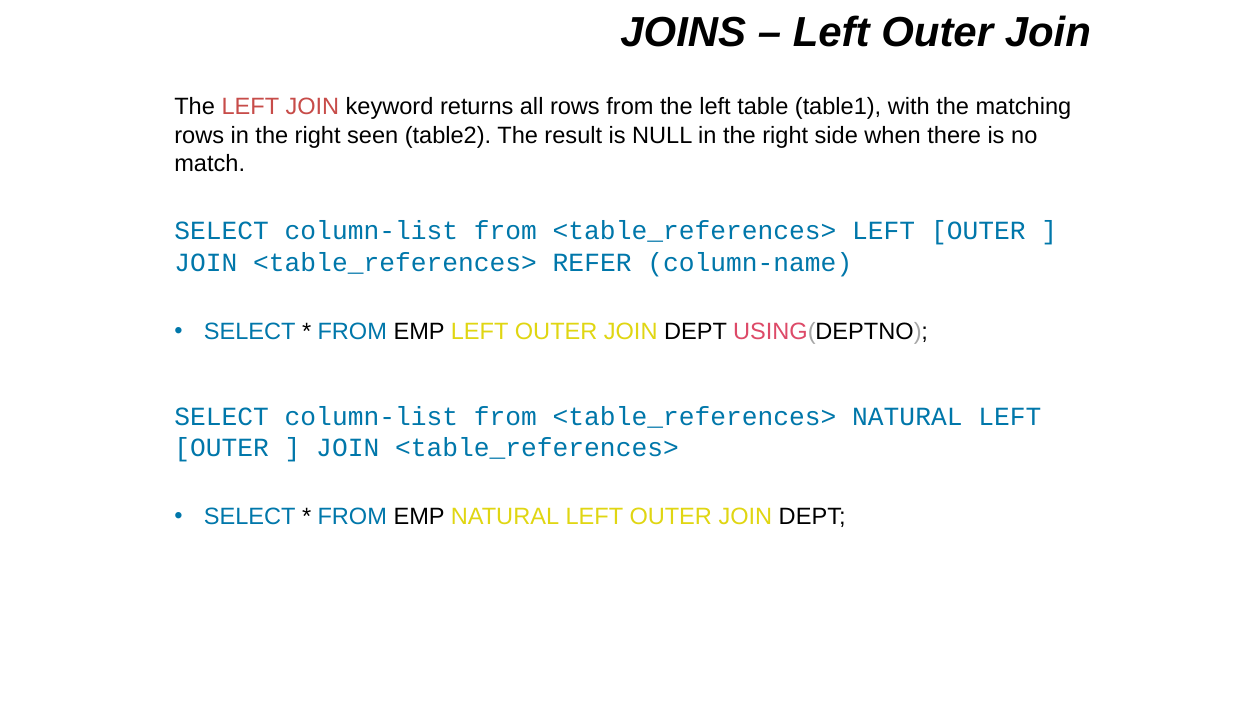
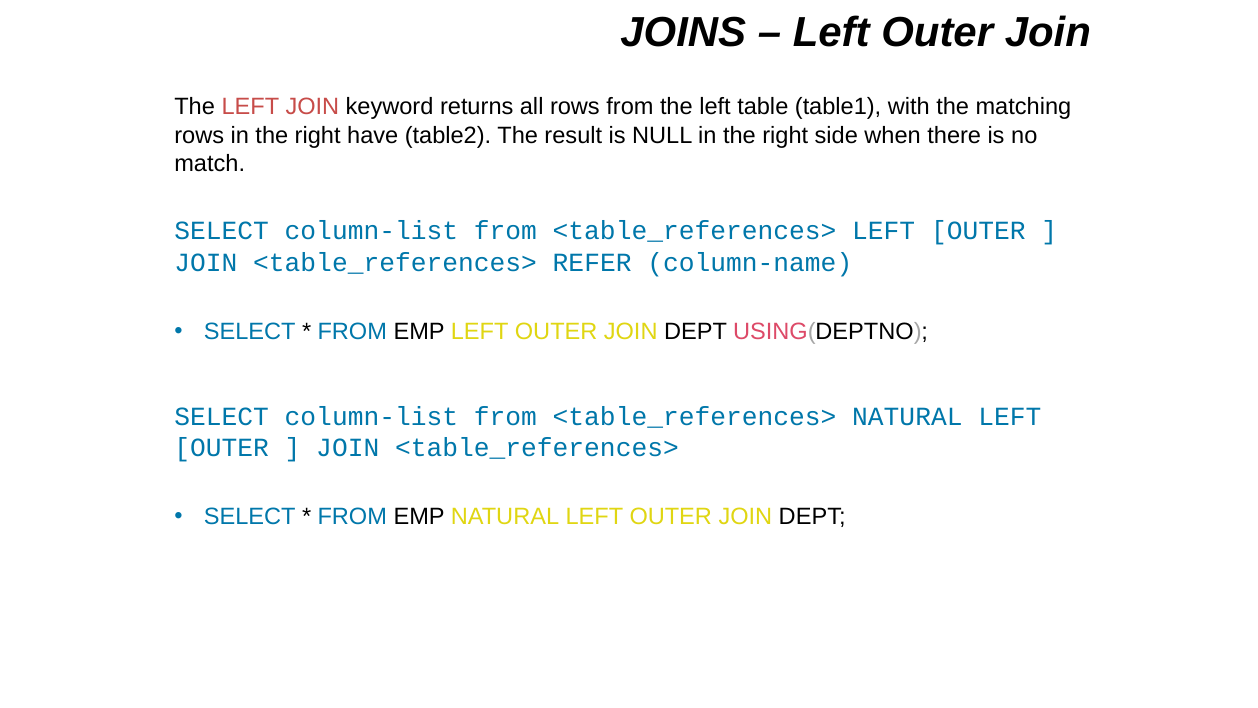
seen: seen -> have (373, 135)
